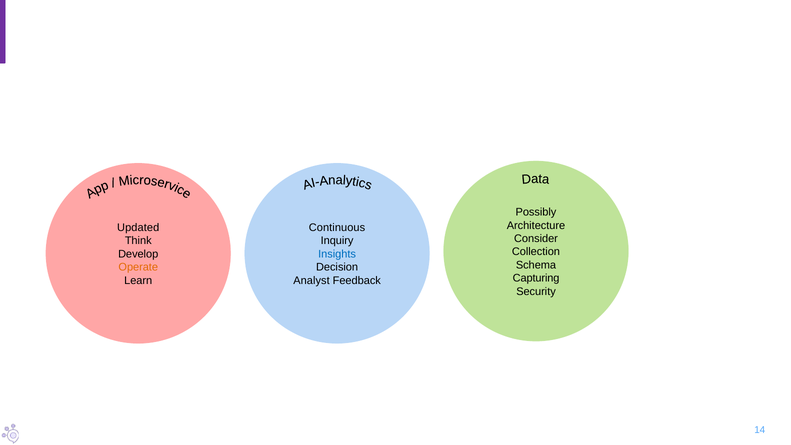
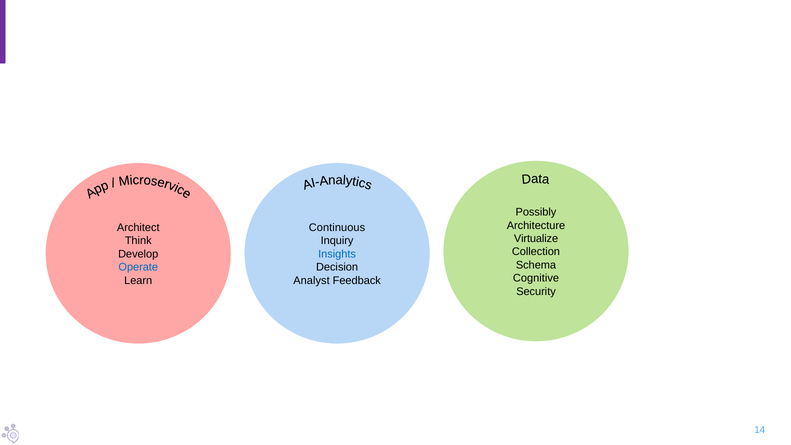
Updated: Updated -> Architect (138, 228)
Consider: Consider -> Virtualize (536, 239)
Operate colour: orange -> blue (138, 267)
Capturing: Capturing -> Cognitive (536, 278)
